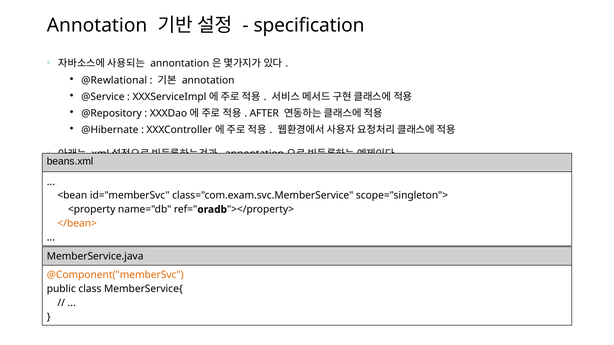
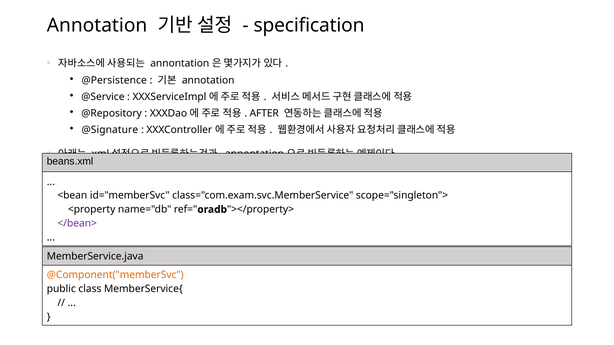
@Rewlational: @Rewlational -> @Persistence (114, 80)
@Hibernate: @Hibernate -> @Signature (110, 130)
</bean> colour: orange -> purple (77, 224)
